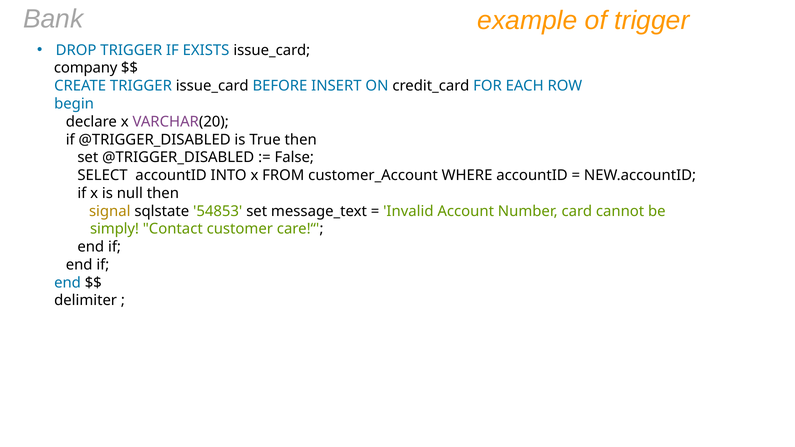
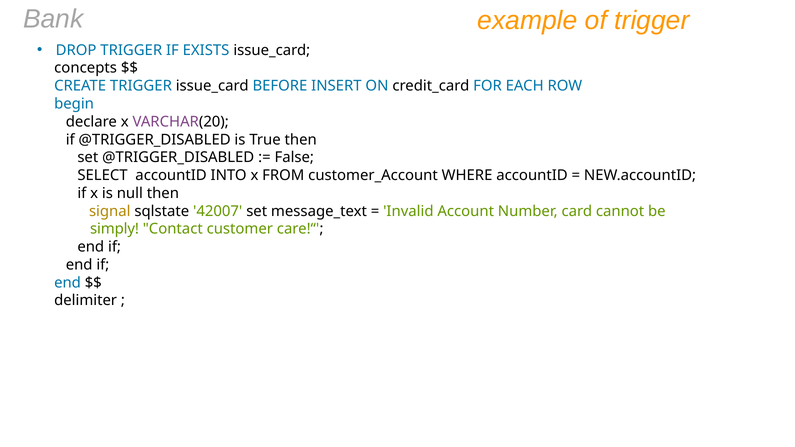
company: company -> concepts (86, 68)
54853: 54853 -> 42007 (218, 211)
